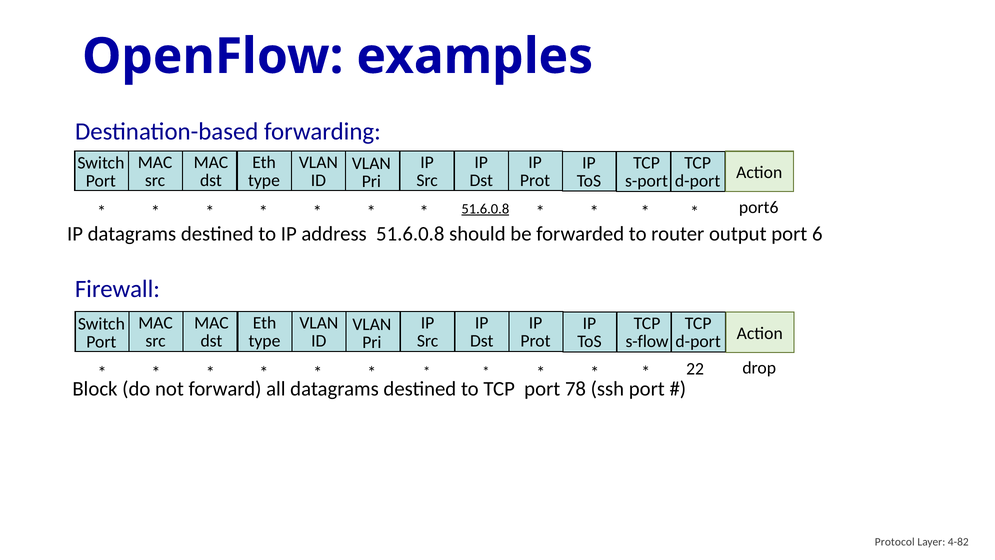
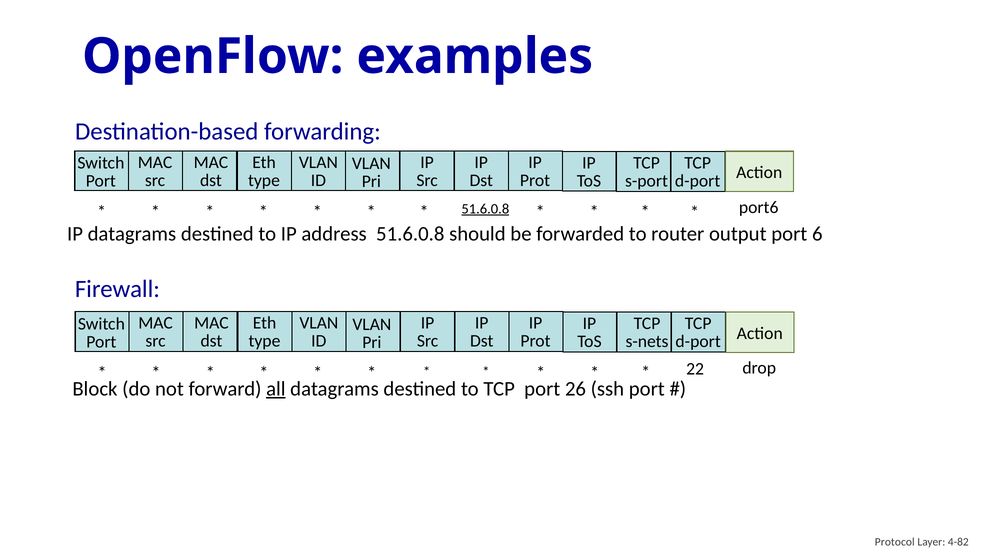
s-flow: s-flow -> s-nets (647, 341)
all underline: none -> present (276, 389)
78: 78 -> 26 (575, 389)
